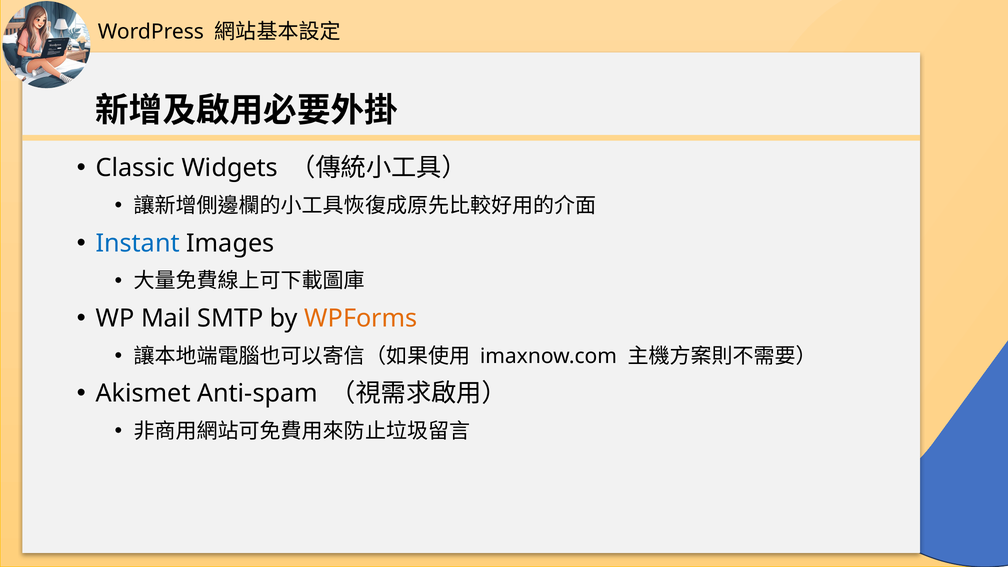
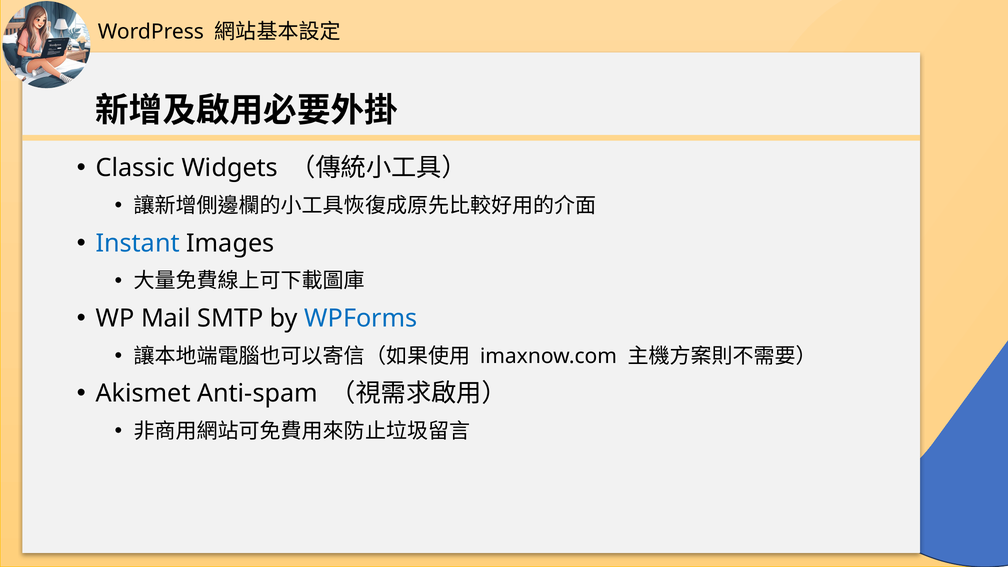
WPForms colour: orange -> blue (361, 318)
